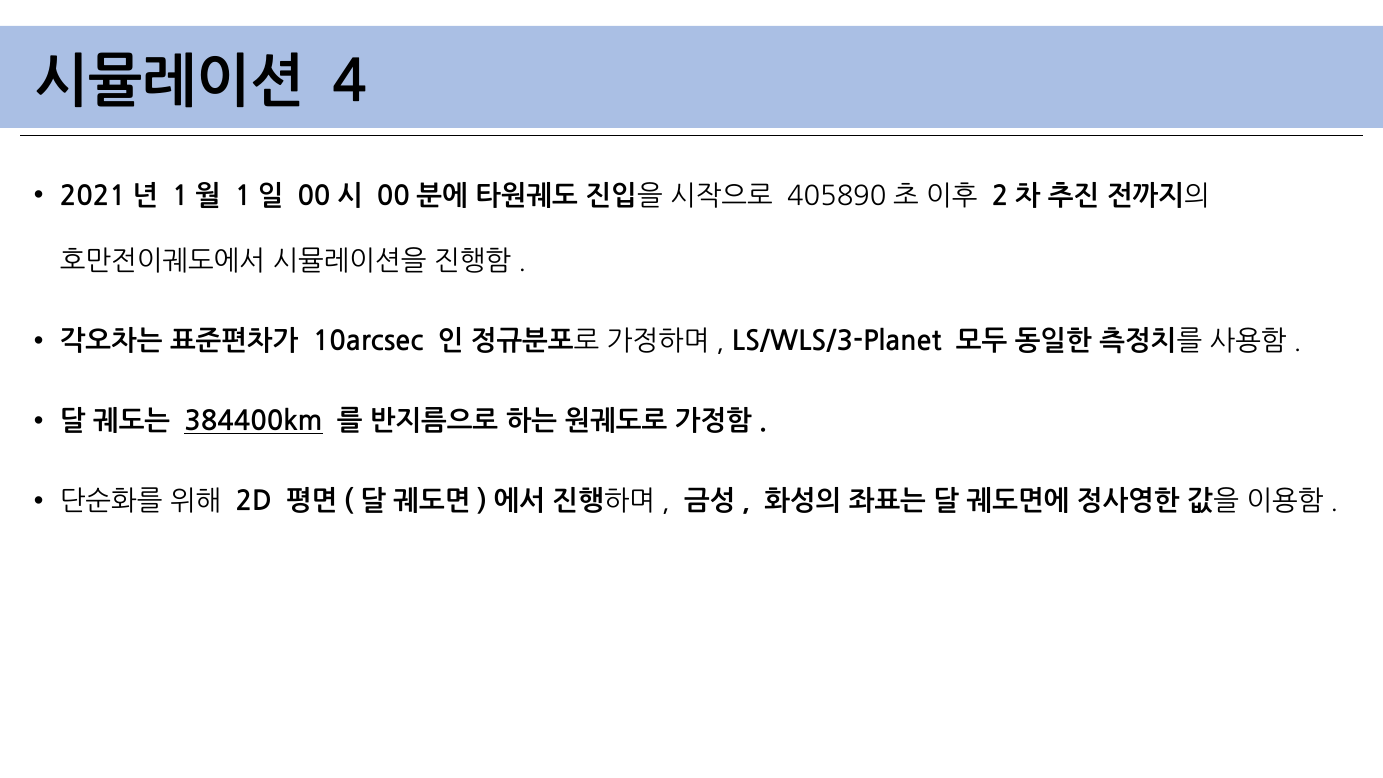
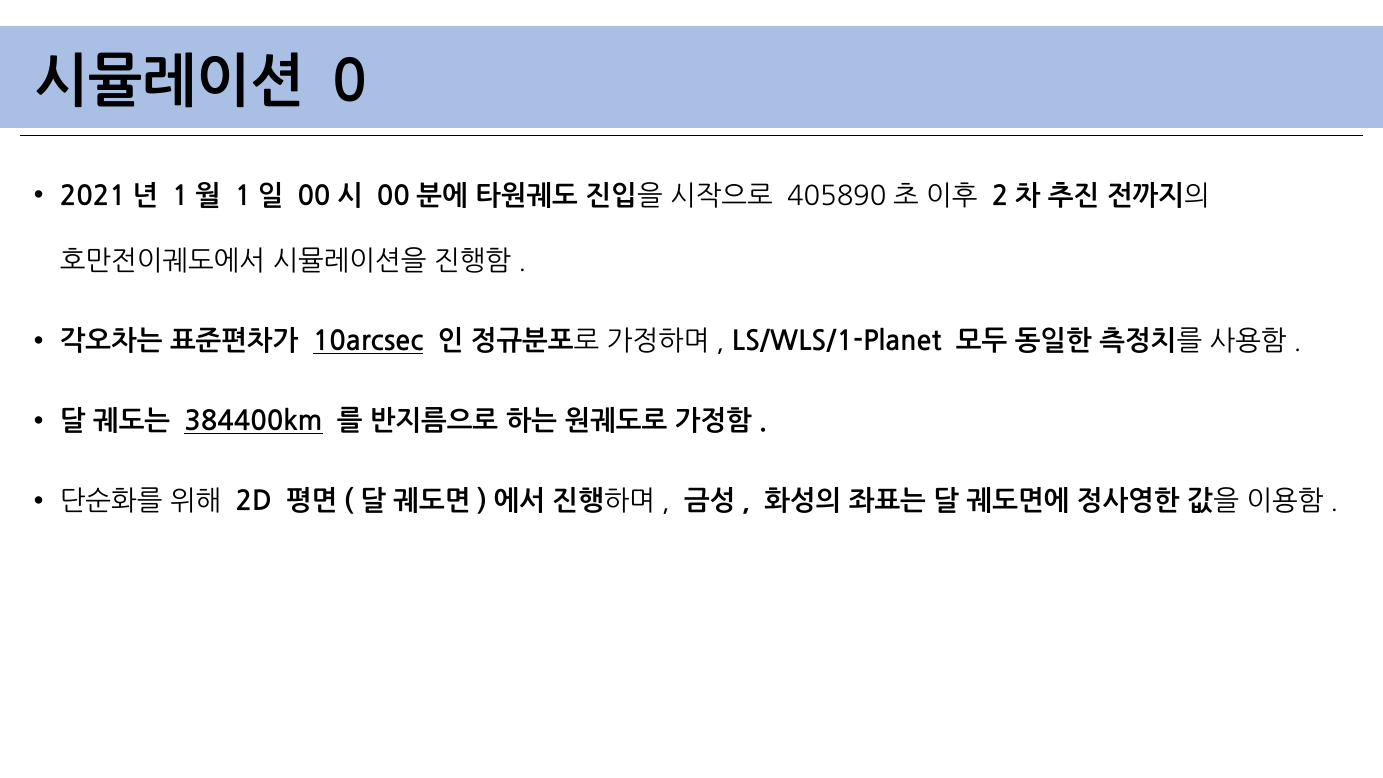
4: 4 -> 0 (350, 83)
10arcsec underline: none -> present (368, 342)
LS/WLS/3-Planet: LS/WLS/3-Planet -> LS/WLS/1-Planet (837, 342)
